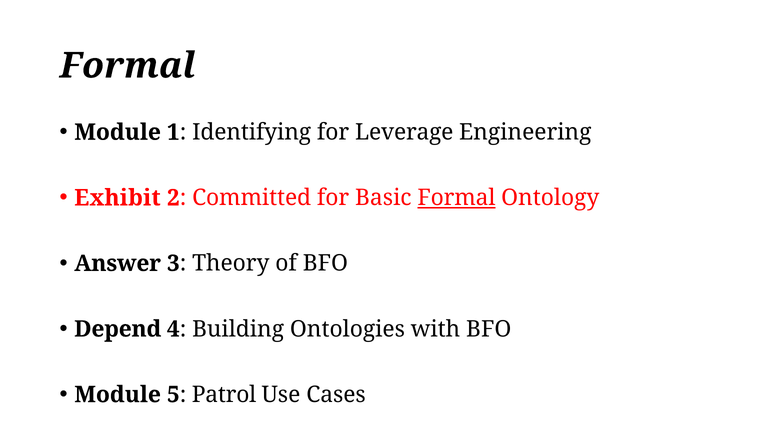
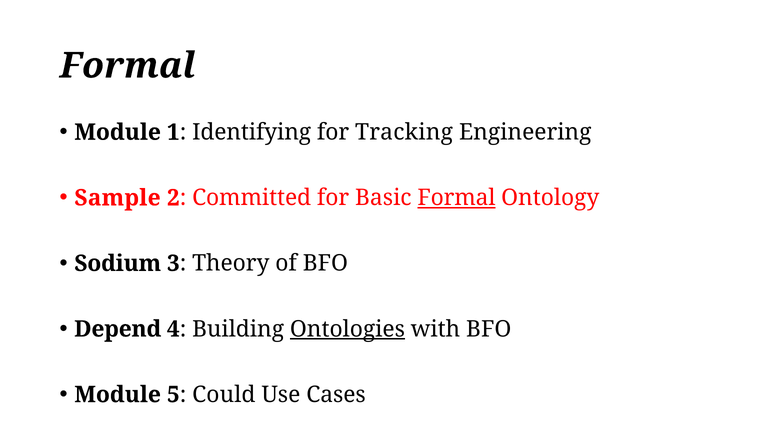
Leverage: Leverage -> Tracking (404, 132)
Exhibit: Exhibit -> Sample (117, 198)
Answer: Answer -> Sodium (118, 263)
Ontologies underline: none -> present (347, 329)
Patrol: Patrol -> Could (224, 395)
